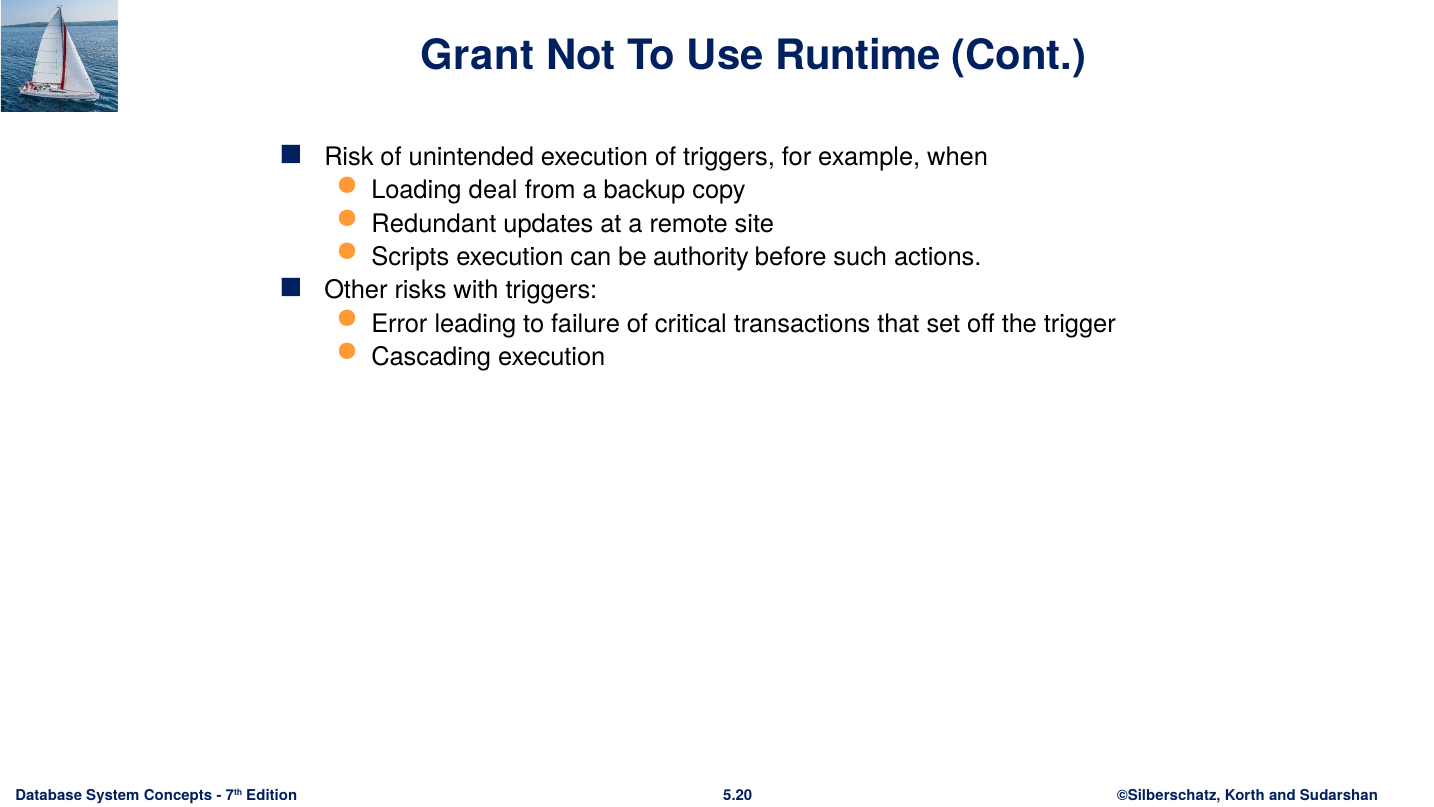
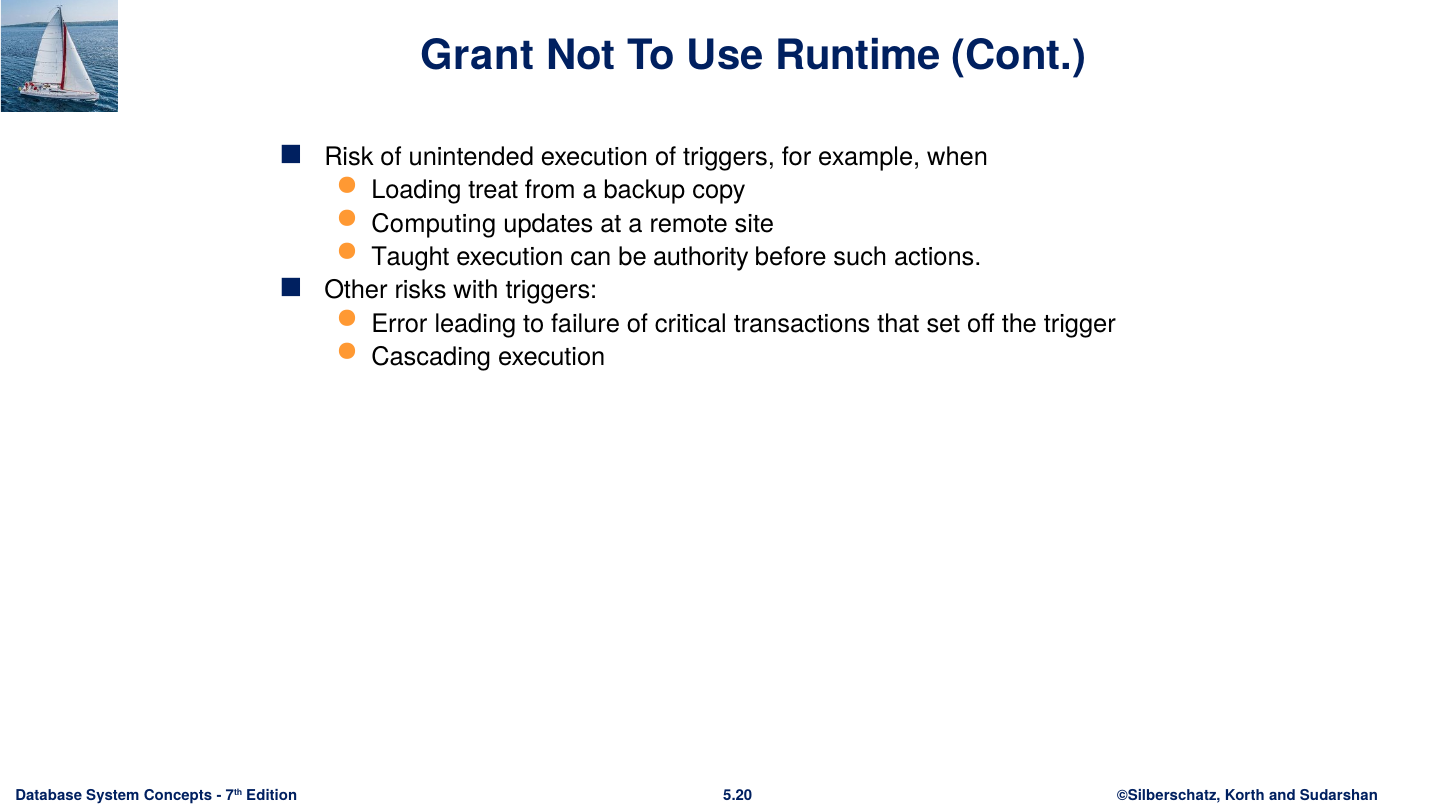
deal: deal -> treat (493, 190)
Redundant: Redundant -> Computing (434, 224)
Scripts: Scripts -> Taught (410, 257)
